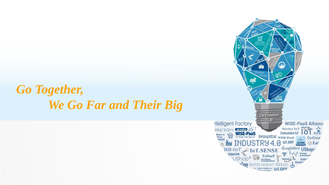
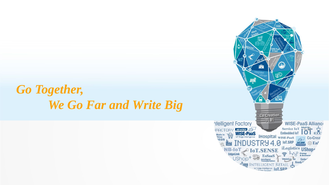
Their: Their -> Write (147, 105)
